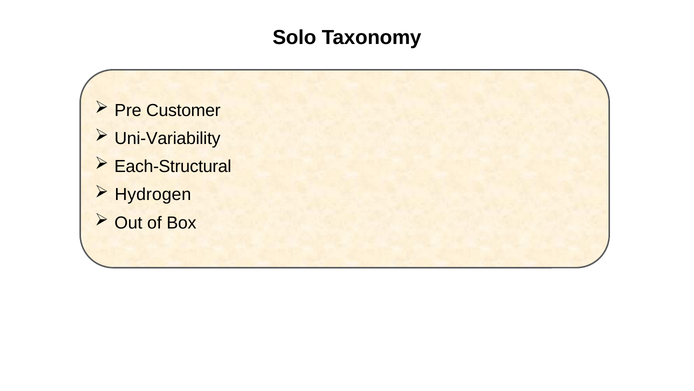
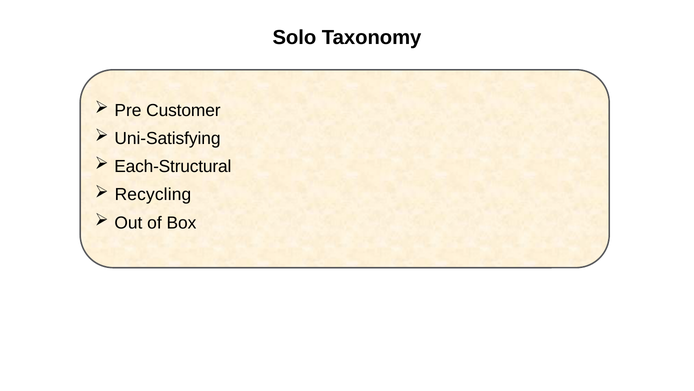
Uni-Variability: Uni-Variability -> Uni-Satisfying (168, 138)
Hydrogen: Hydrogen -> Recycling (153, 194)
